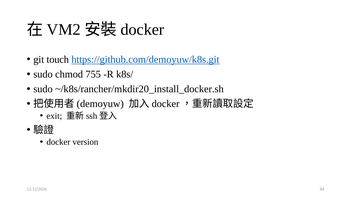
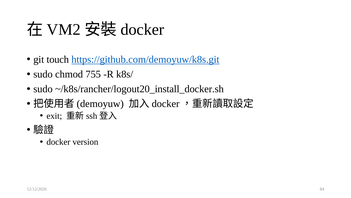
~/k8s/rancher/mkdir20_install_docker.sh: ~/k8s/rancher/mkdir20_install_docker.sh -> ~/k8s/rancher/logout20_install_docker.sh (139, 89)
